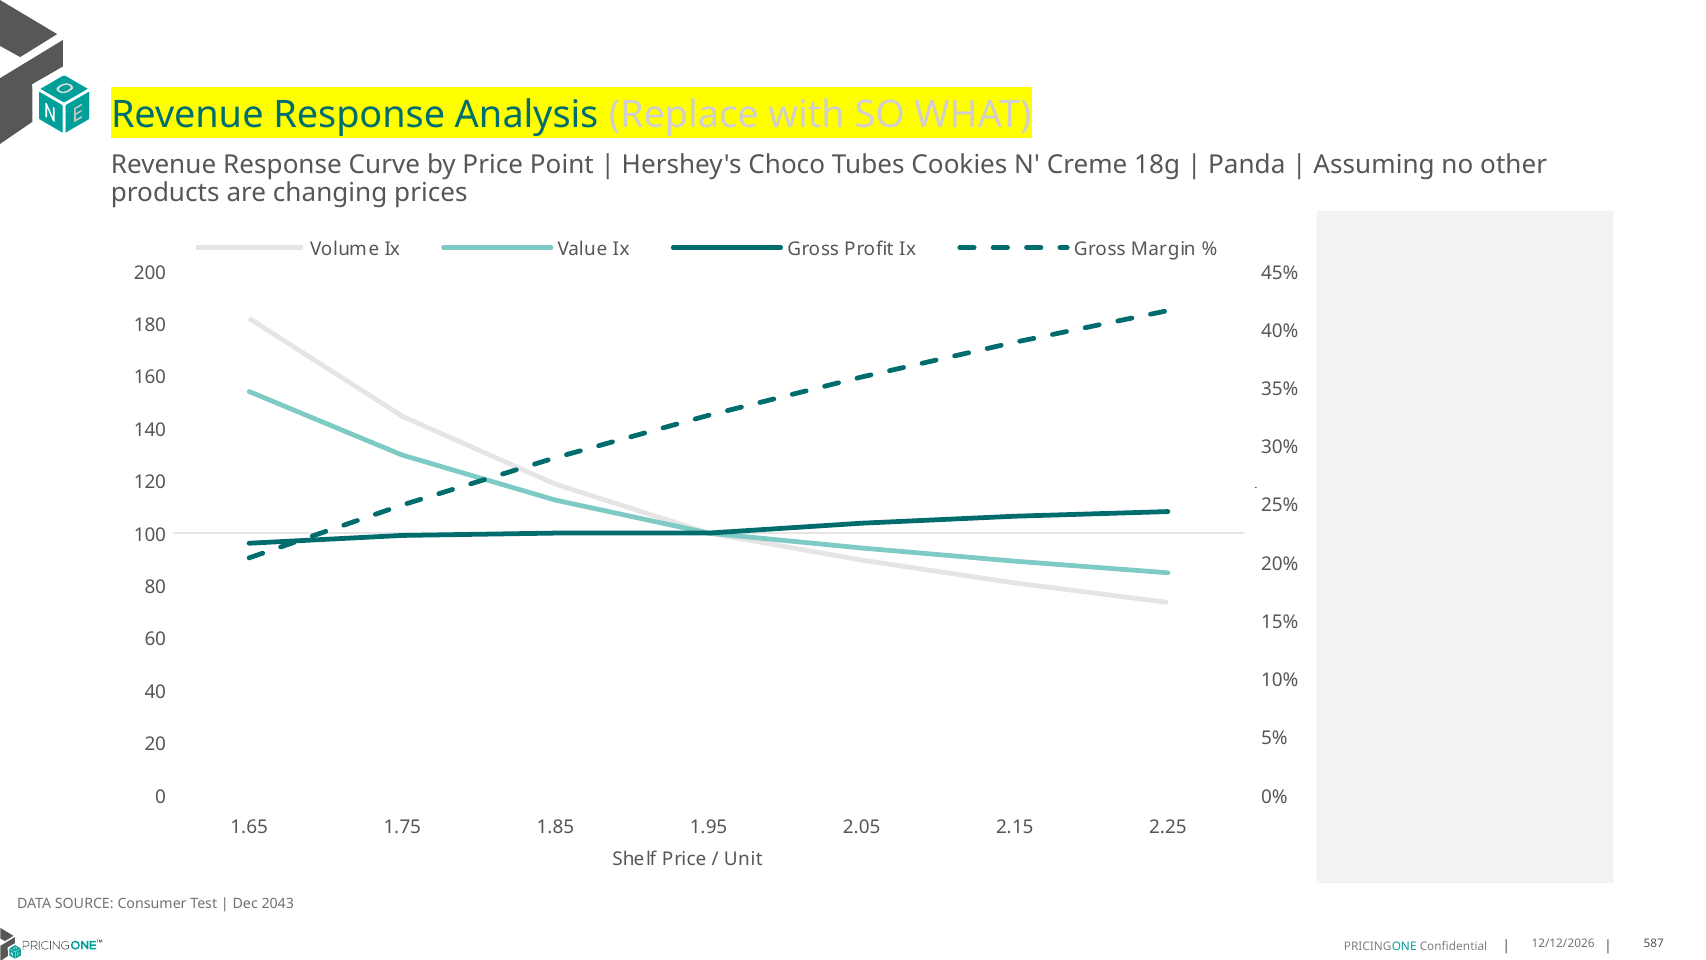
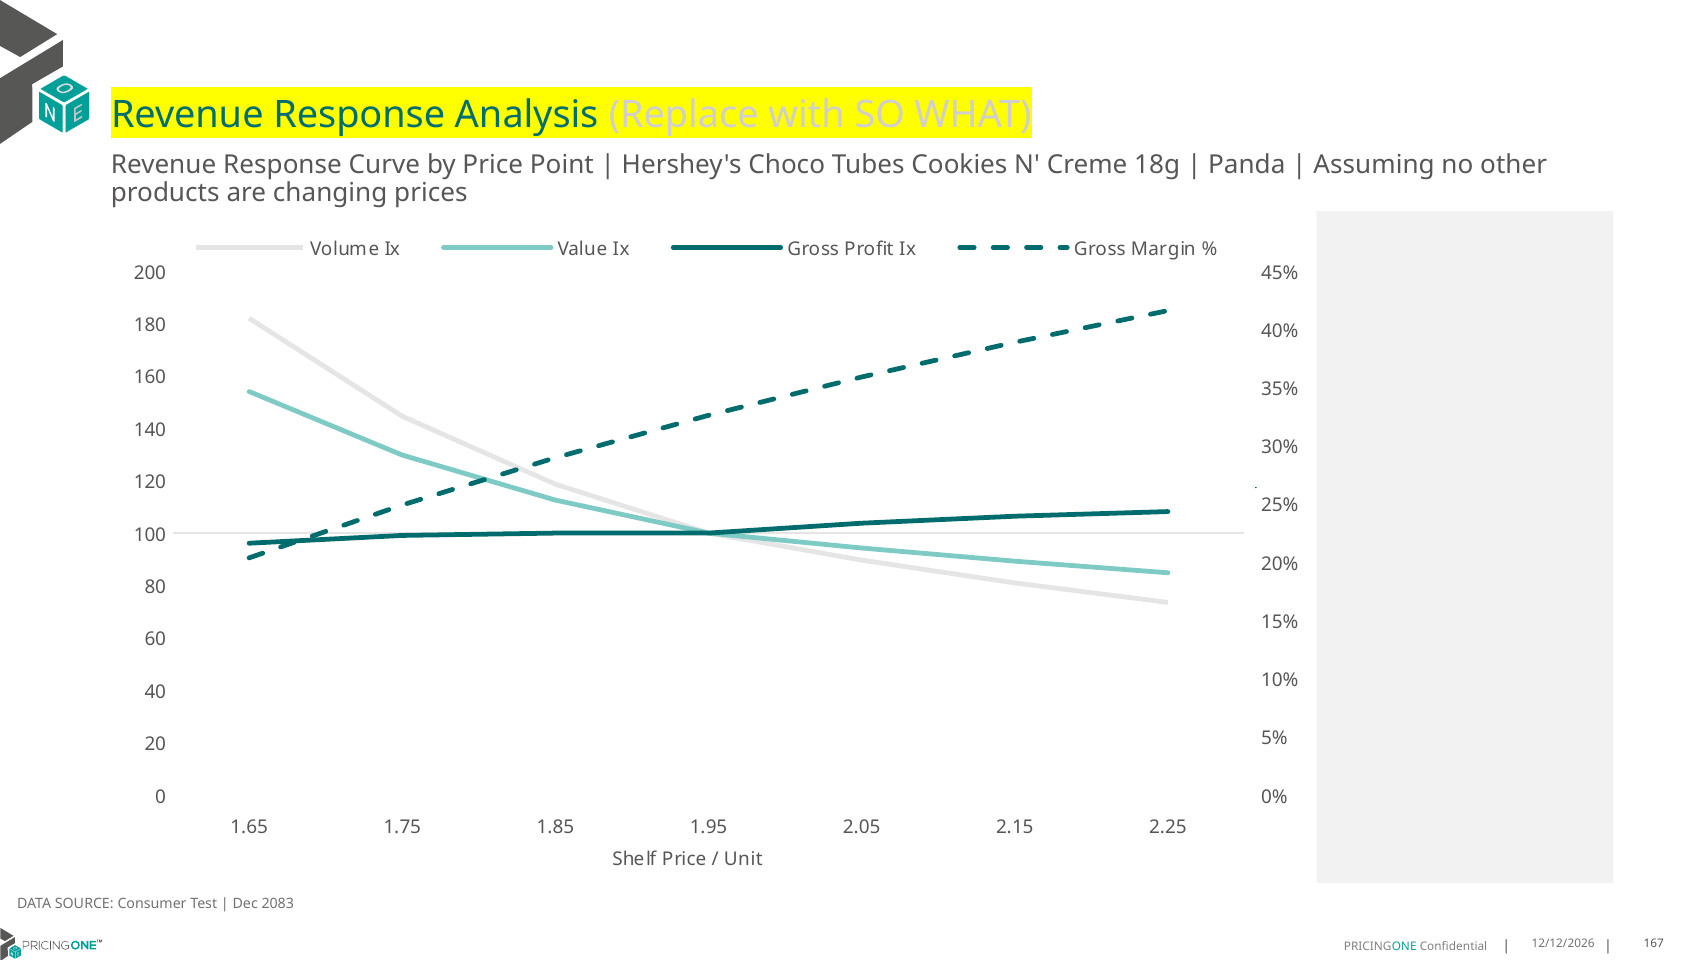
2043: 2043 -> 2083 (278, 904)
587: 587 -> 167 (1654, 944)
